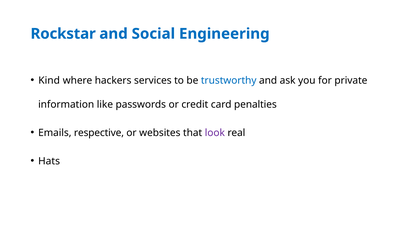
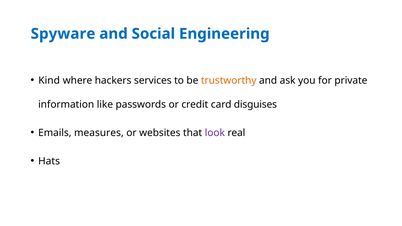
Rockstar: Rockstar -> Spyware (63, 34)
trustworthy colour: blue -> orange (229, 80)
penalties: penalties -> disguises (255, 105)
respective: respective -> measures (99, 133)
